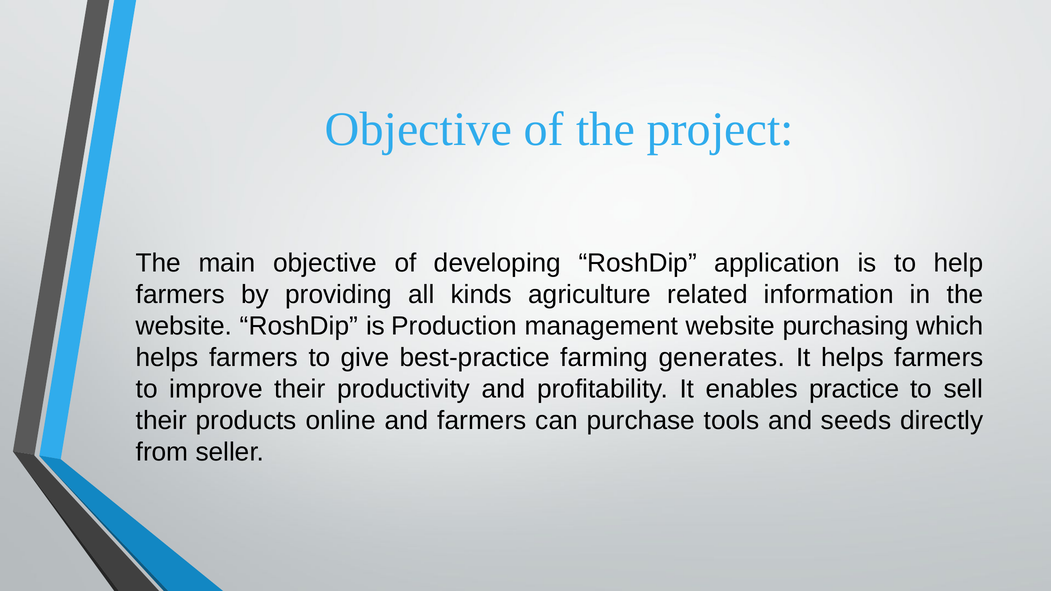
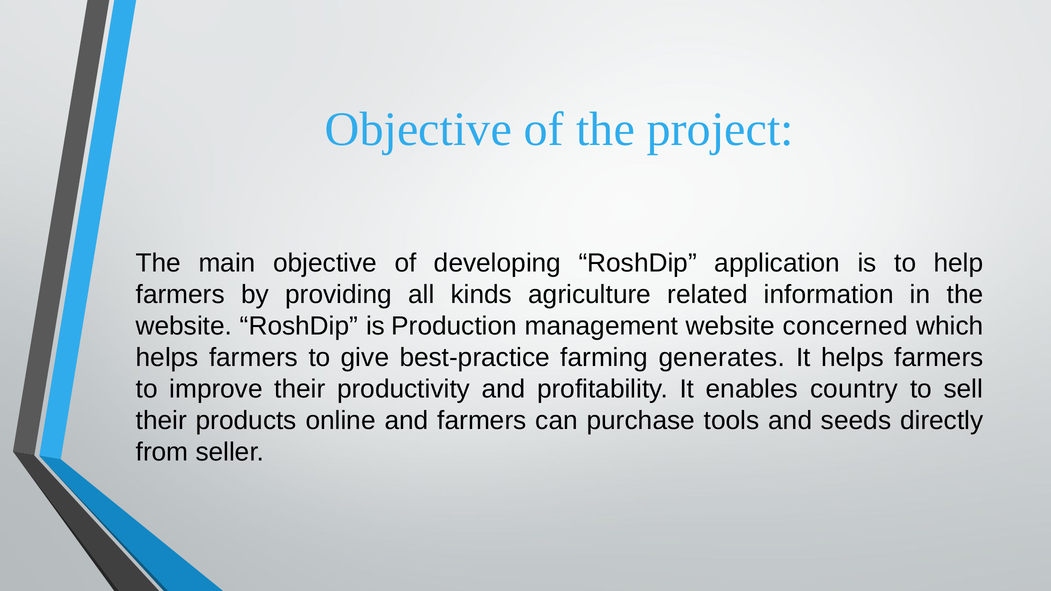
purchasing: purchasing -> concerned (845, 326)
practice: practice -> country (854, 389)
